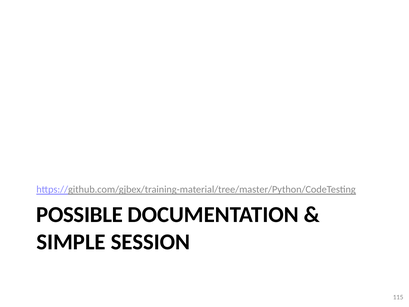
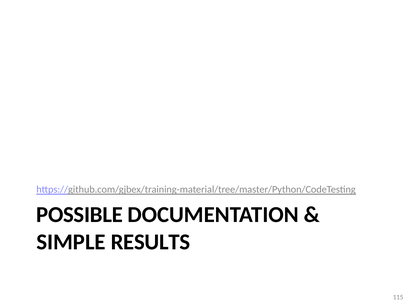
SESSION: SESSION -> RESULTS (151, 242)
